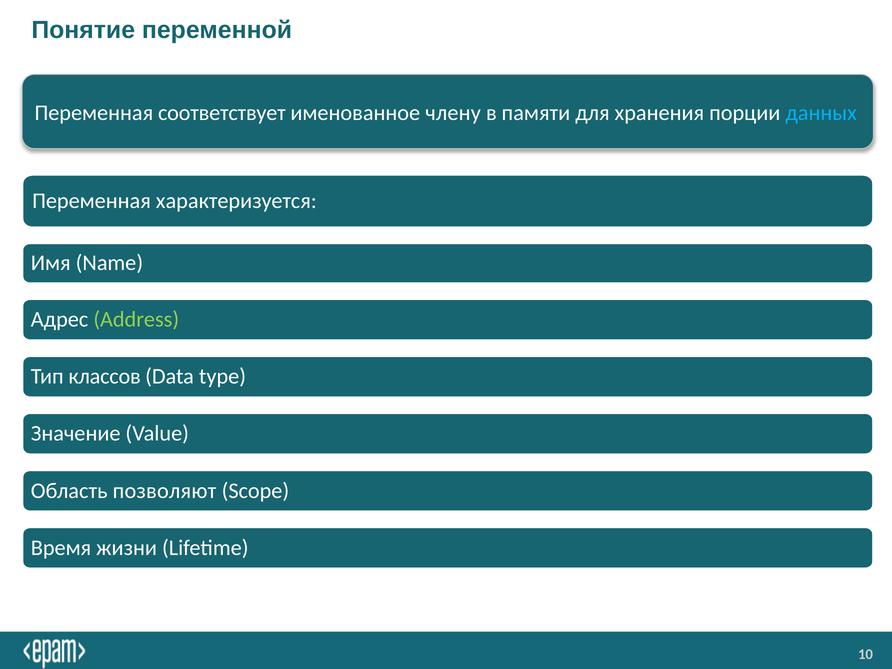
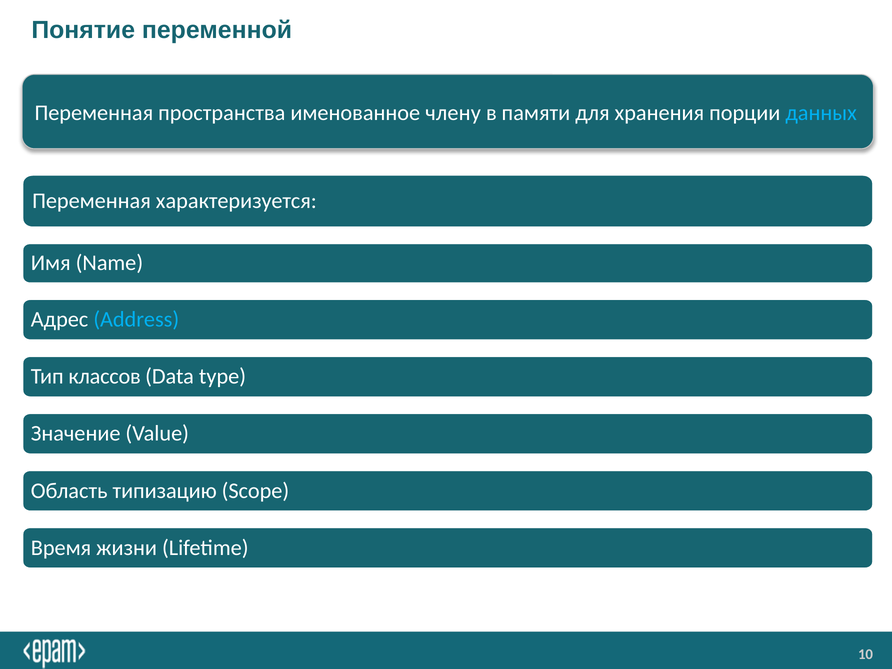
соответствует: соответствует -> пространства (222, 113)
Address colour: light green -> light blue (136, 320)
позволяют: позволяют -> типизацию (165, 491)
